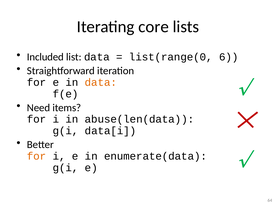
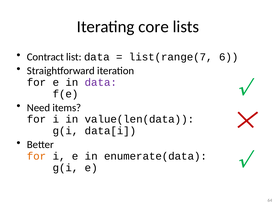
Included: Included -> Contract (45, 57)
list(range(0: list(range(0 -> list(range(7 (171, 57)
data colour: orange -> purple (101, 82)
abuse(len(data: abuse(len(data -> value(len(data (139, 119)
